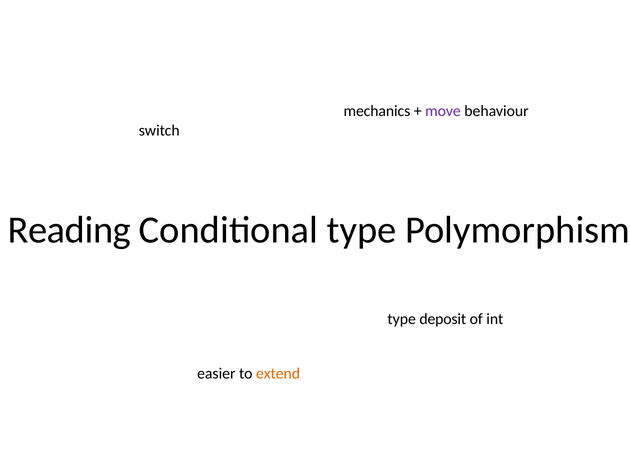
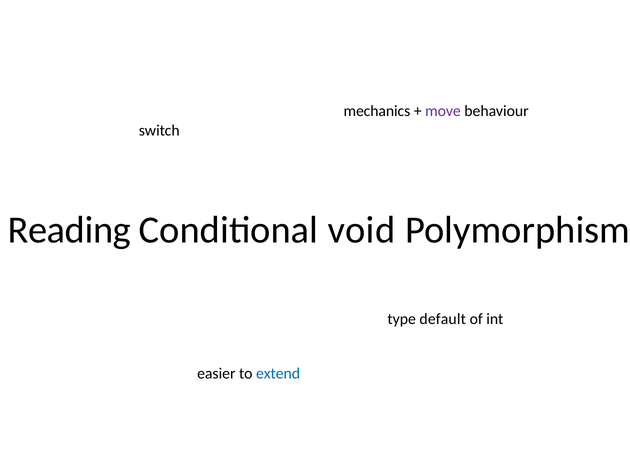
Conditional type: type -> void (361, 230)
deposit: deposit -> default (443, 319)
extend colour: orange -> blue (278, 374)
